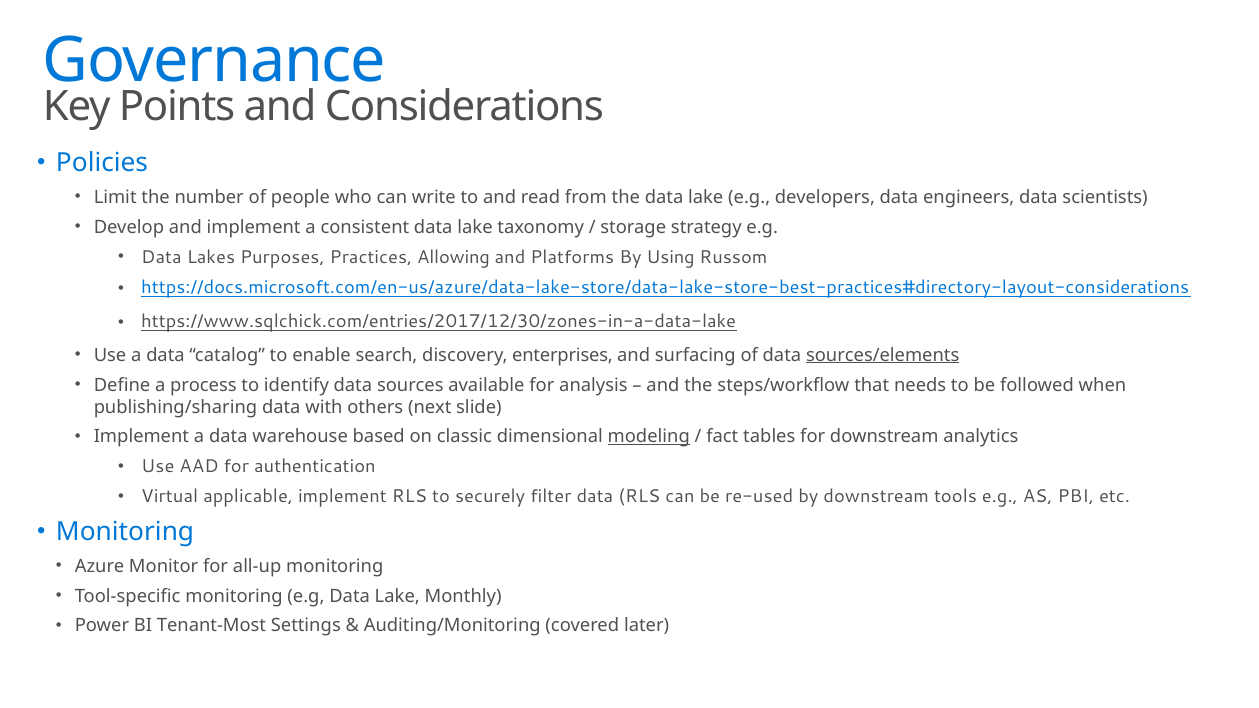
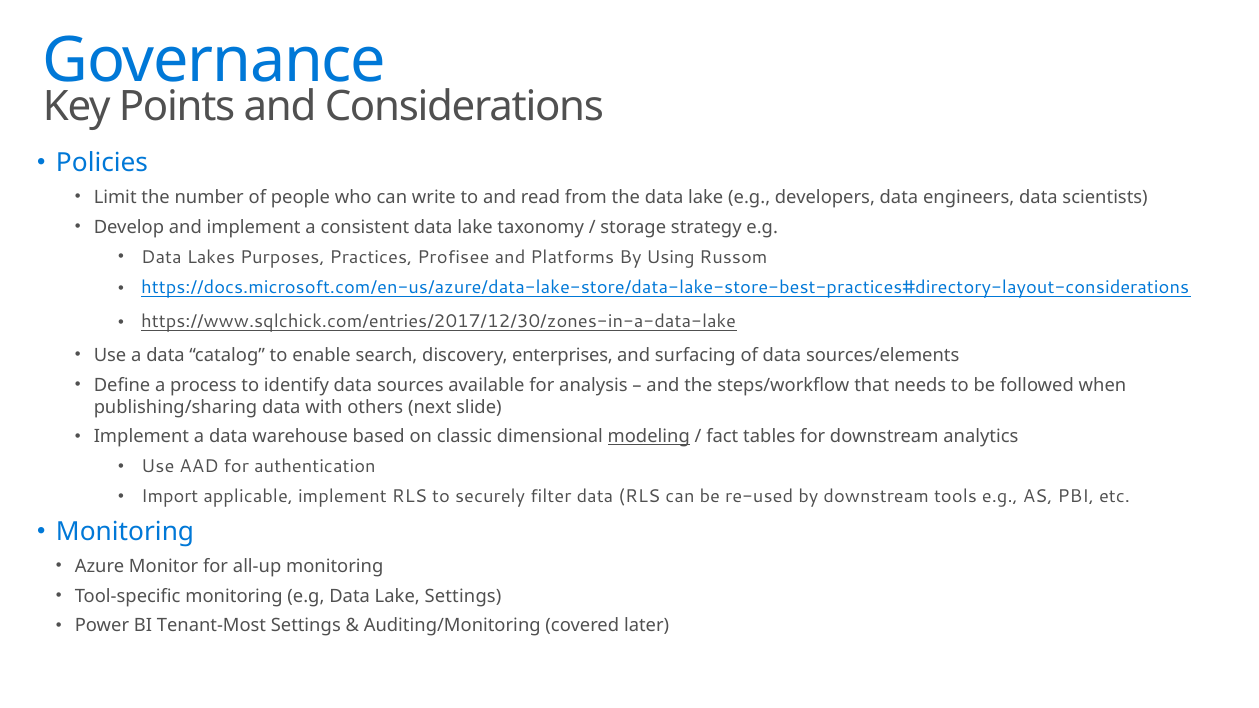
Allowing: Allowing -> Profisee (453, 257)
sources/elements underline: present -> none (883, 355)
Virtual: Virtual -> Import (170, 497)
Lake Monthly: Monthly -> Settings (463, 596)
